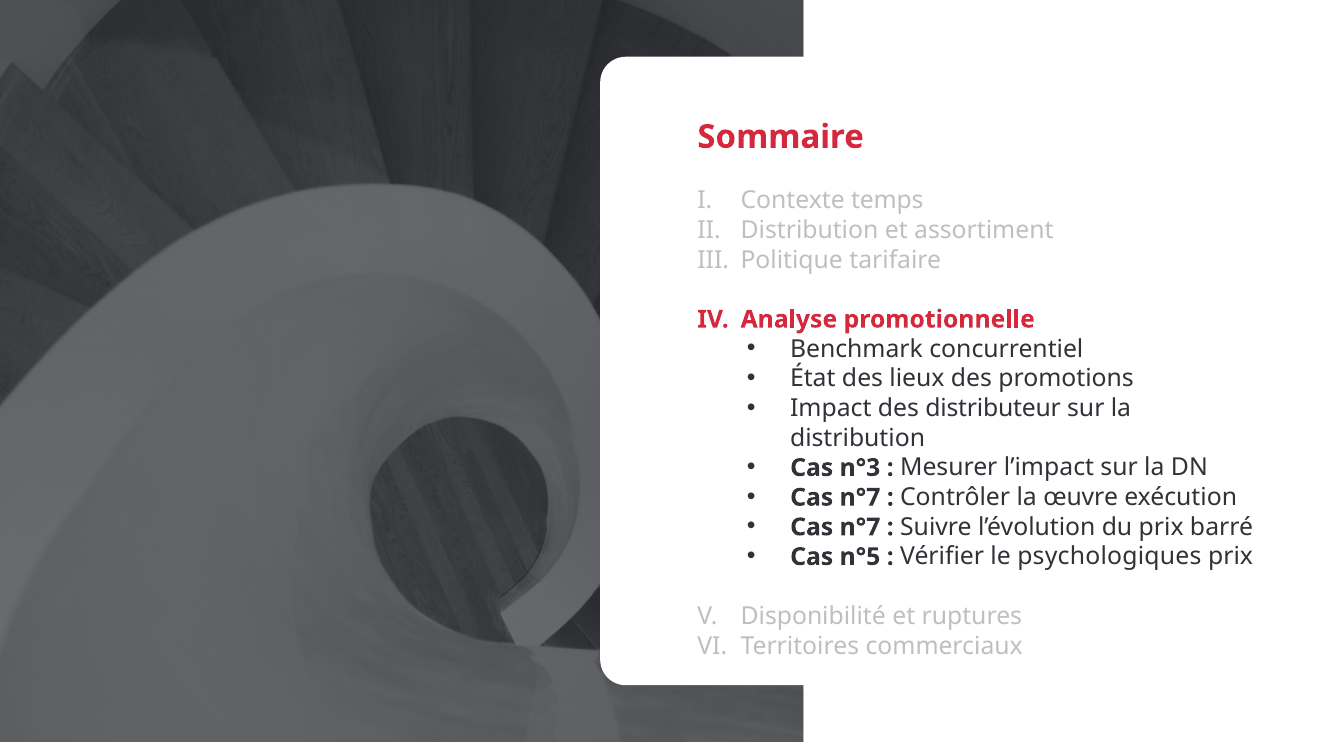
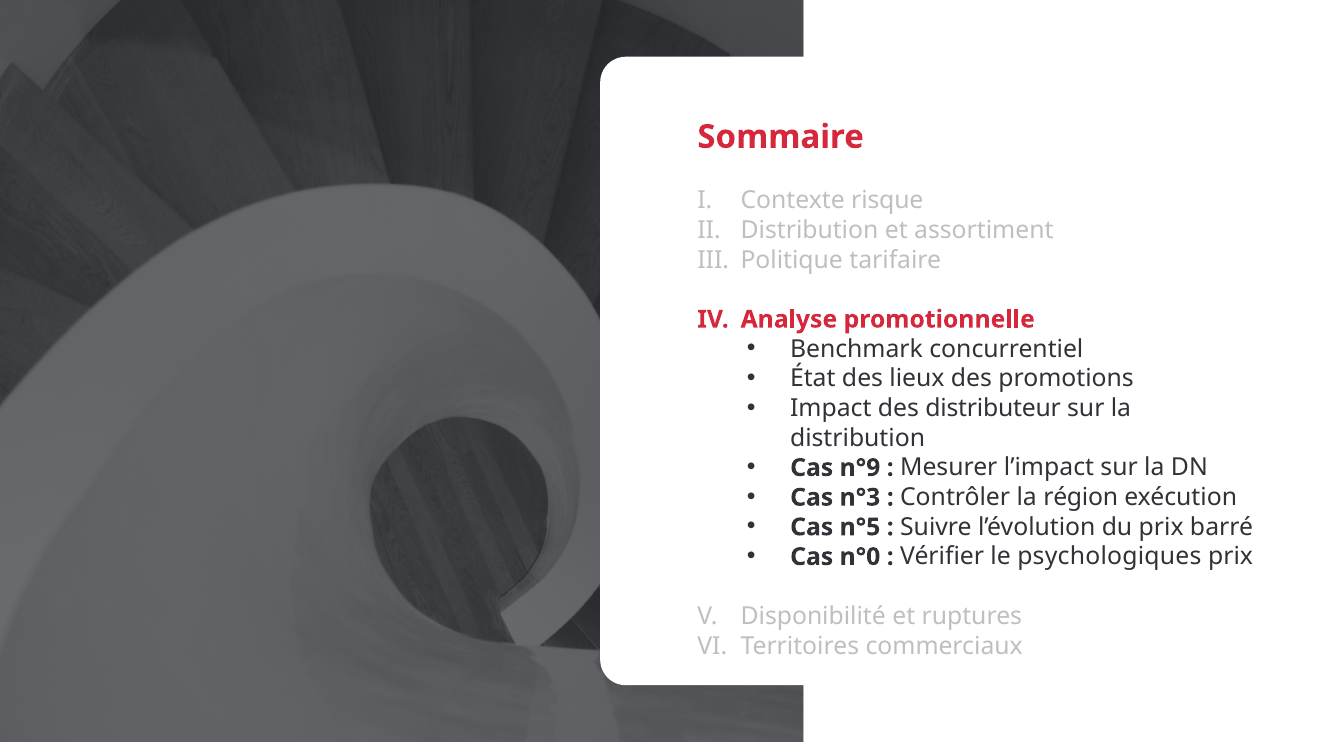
temps: temps -> risque (887, 201)
n°3: n°3 -> n°9 (860, 468)
n°7: n°7 -> n°3 (860, 498)
œuvre: œuvre -> région (1081, 498)
n°7: n°7 -> n°5 (860, 527)
n°5: n°5 -> n°0 (860, 557)
